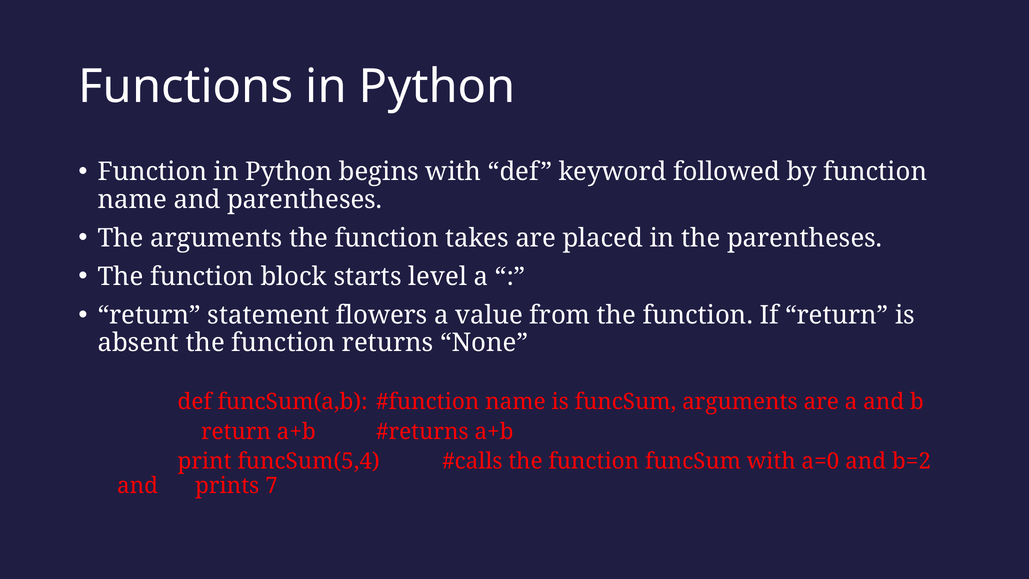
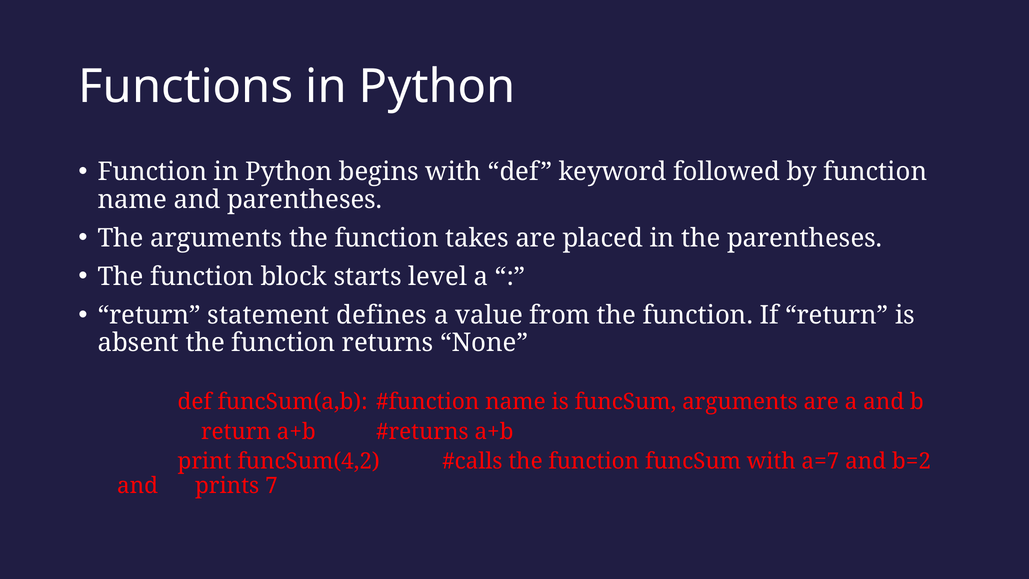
flowers: flowers -> defines (382, 315)
funcSum(5,4: funcSum(5,4 -> funcSum(4,2 (309, 461)
a=0: a=0 -> a=7 (820, 461)
